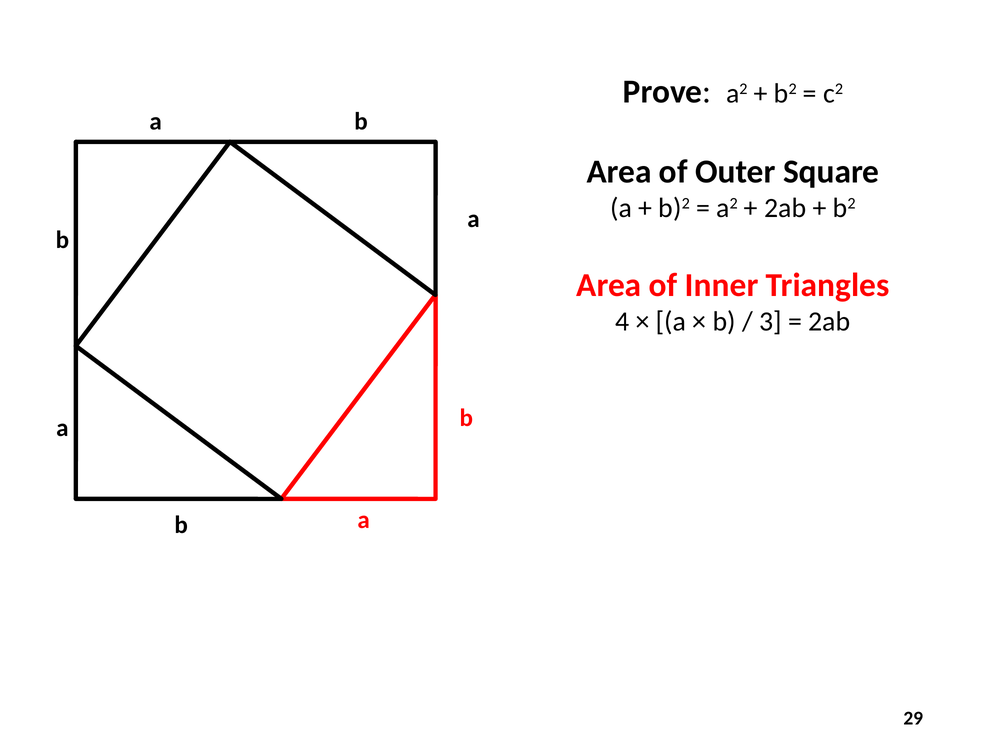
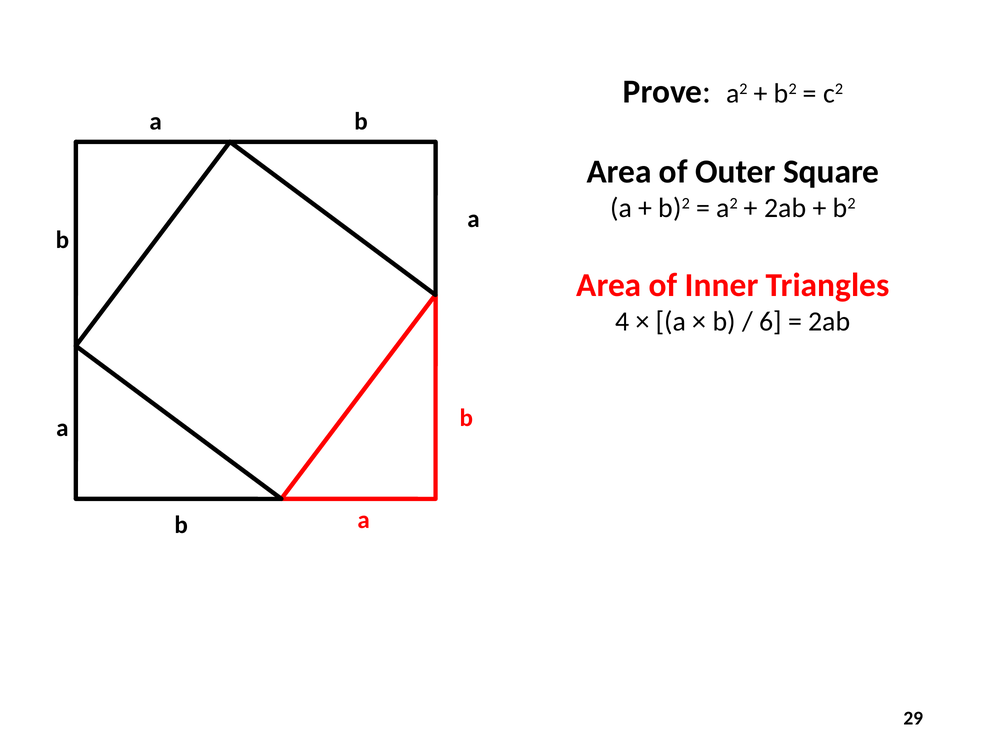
3: 3 -> 6 (770, 322)
